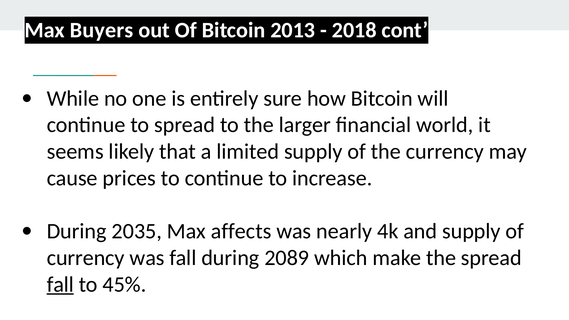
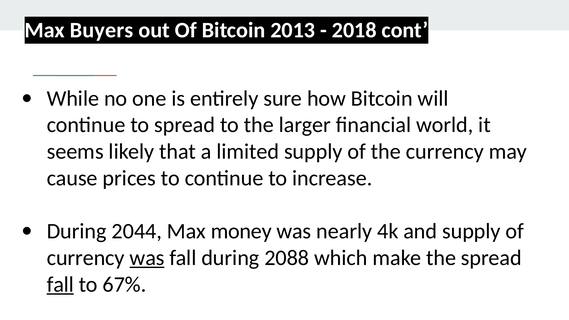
2035: 2035 -> 2044 (137, 231)
affects: affects -> money (241, 231)
was underline: none -> present (147, 258)
2089: 2089 -> 2088 (287, 258)
45%: 45% -> 67% (124, 284)
